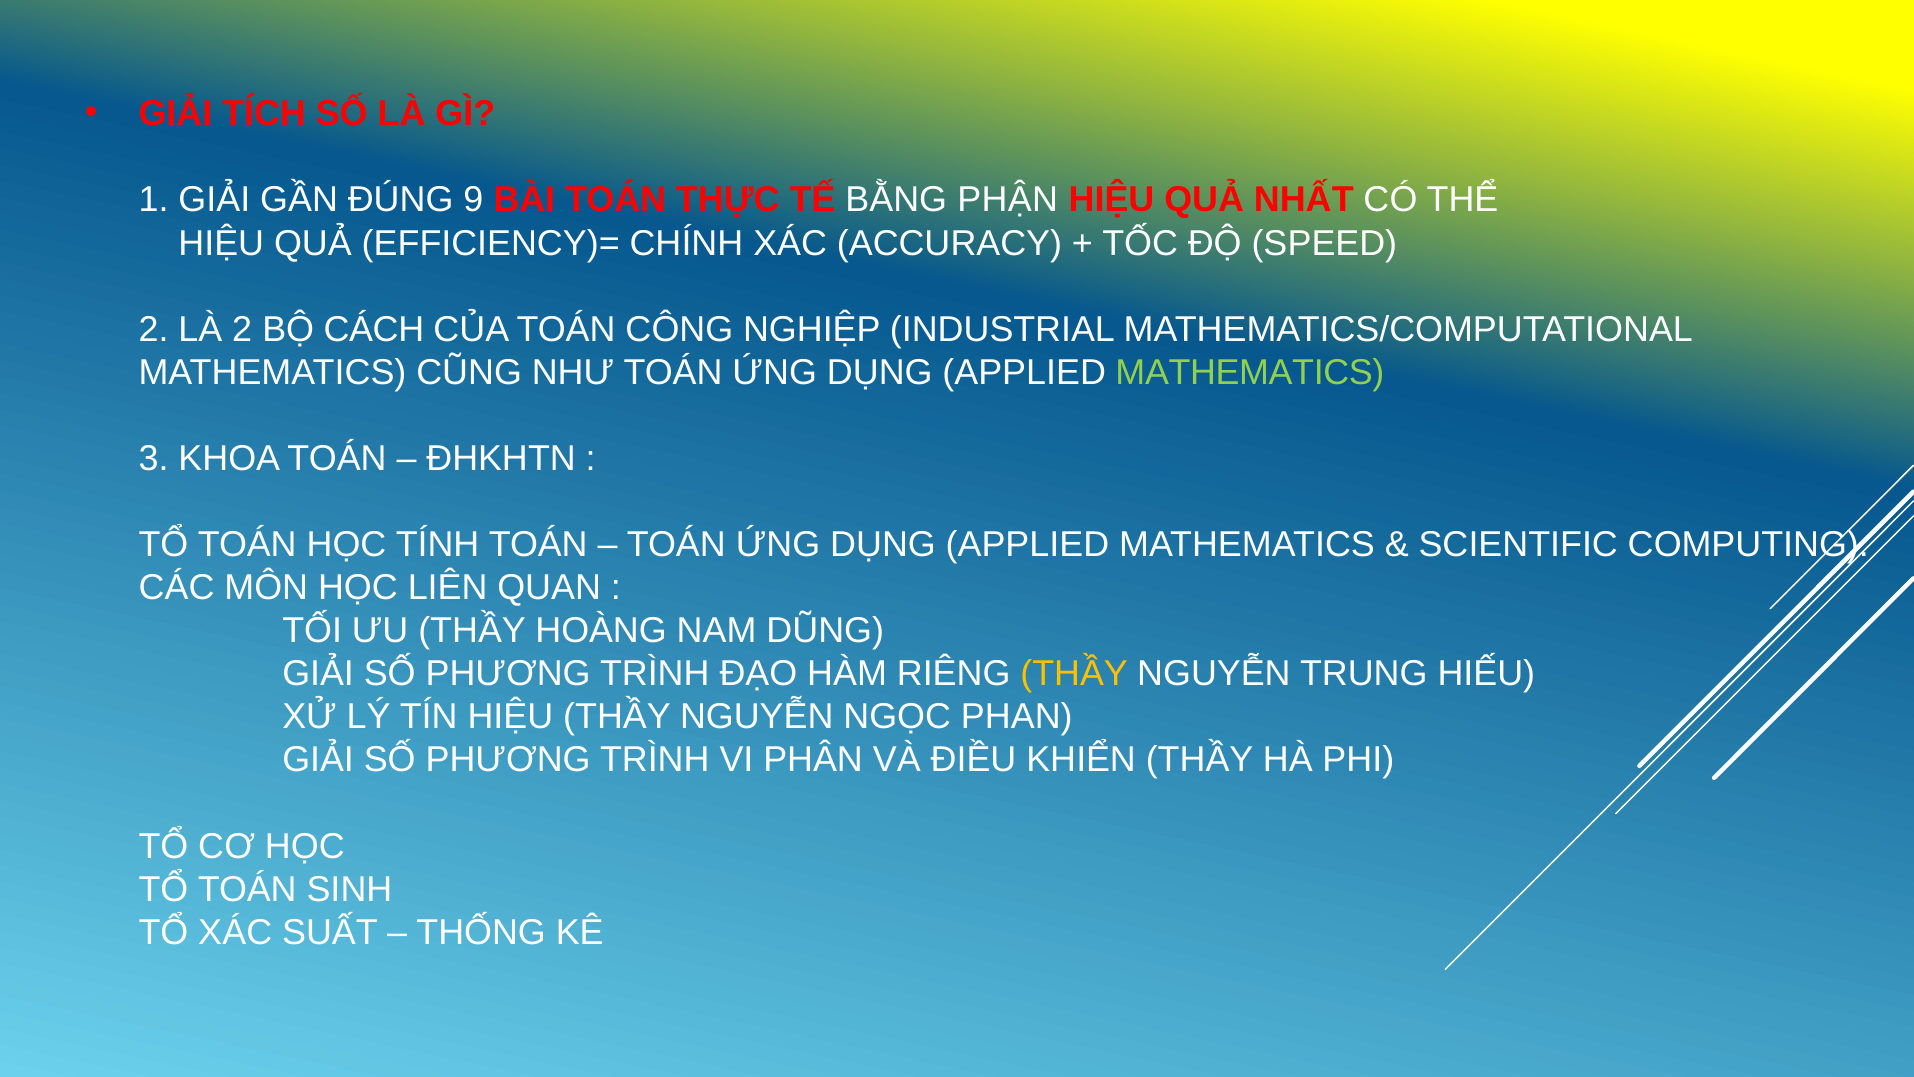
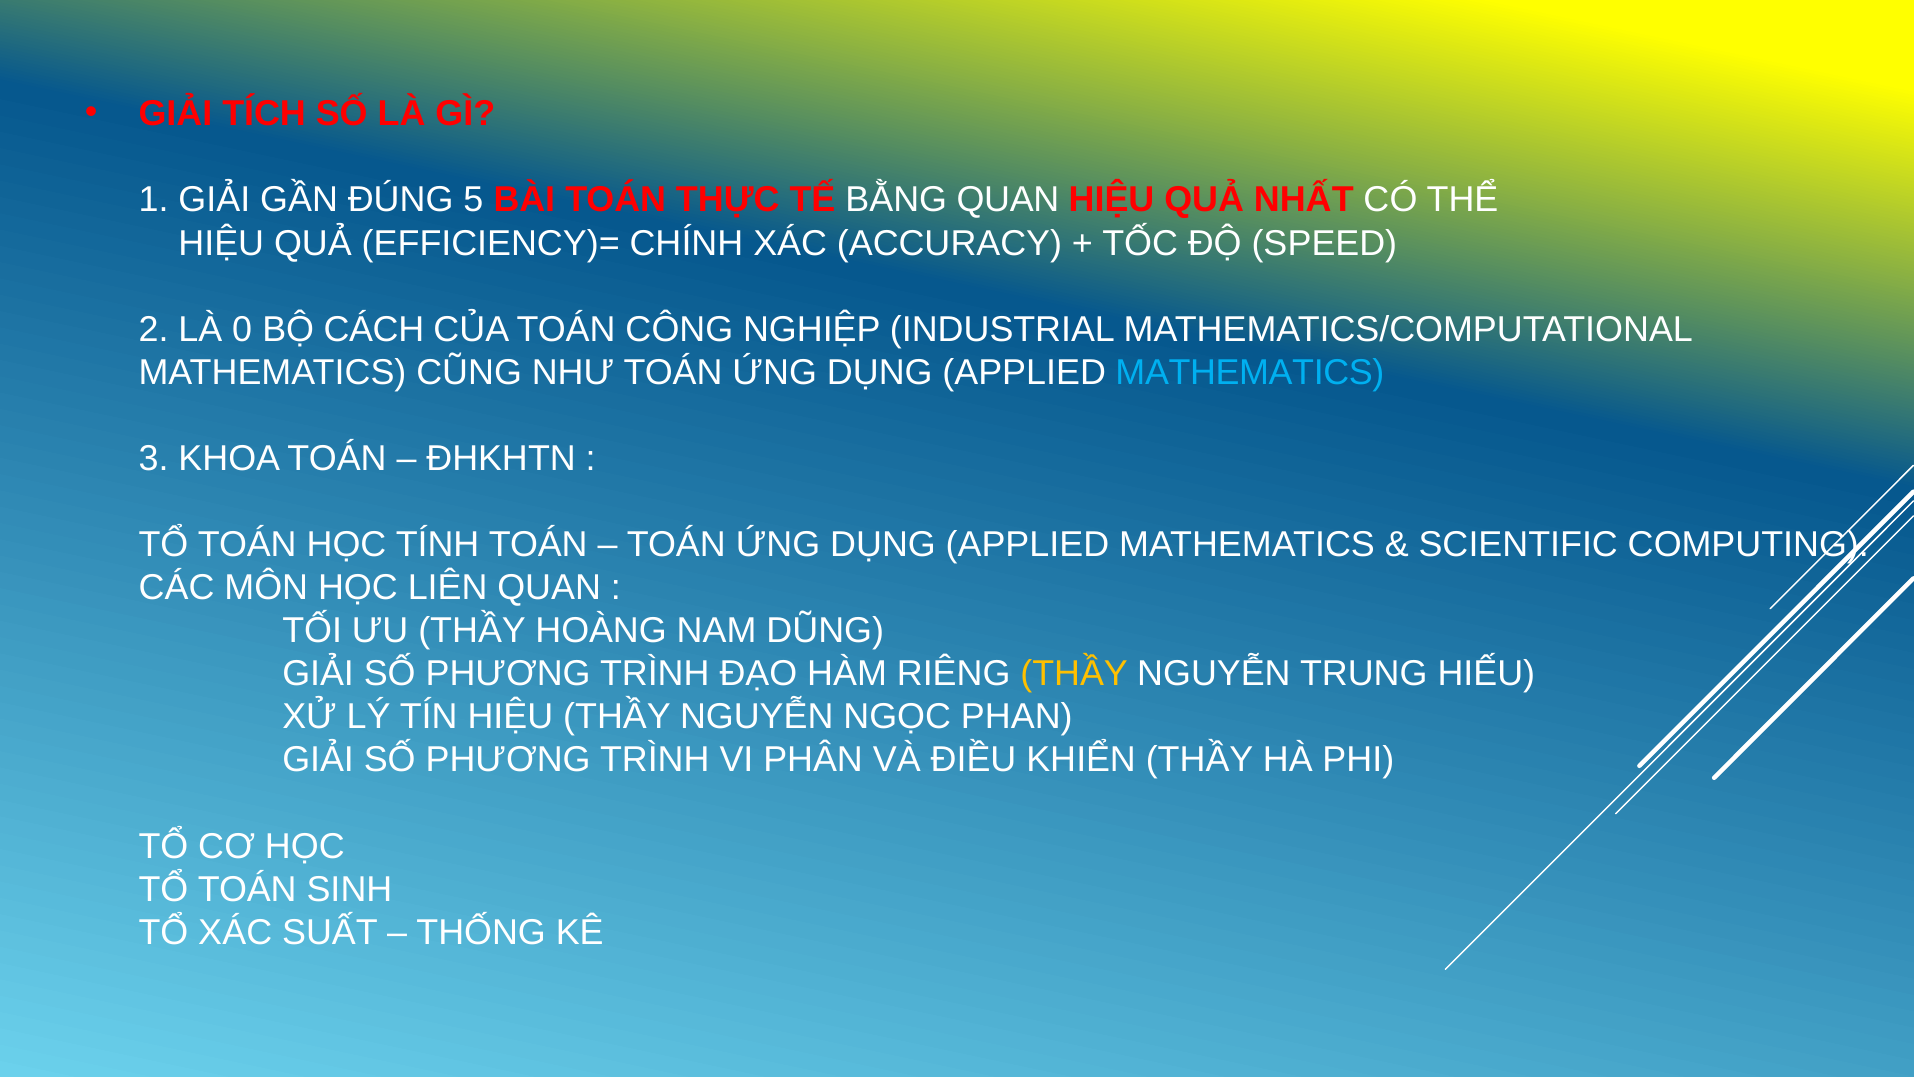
9: 9 -> 5 (473, 200)
BẰNG PHẬN: PHẬN -> QUAN (1008, 200)
LÀ 2: 2 -> 0 (242, 329)
MATHEMATICS colour: light green -> light blue (1250, 372)
